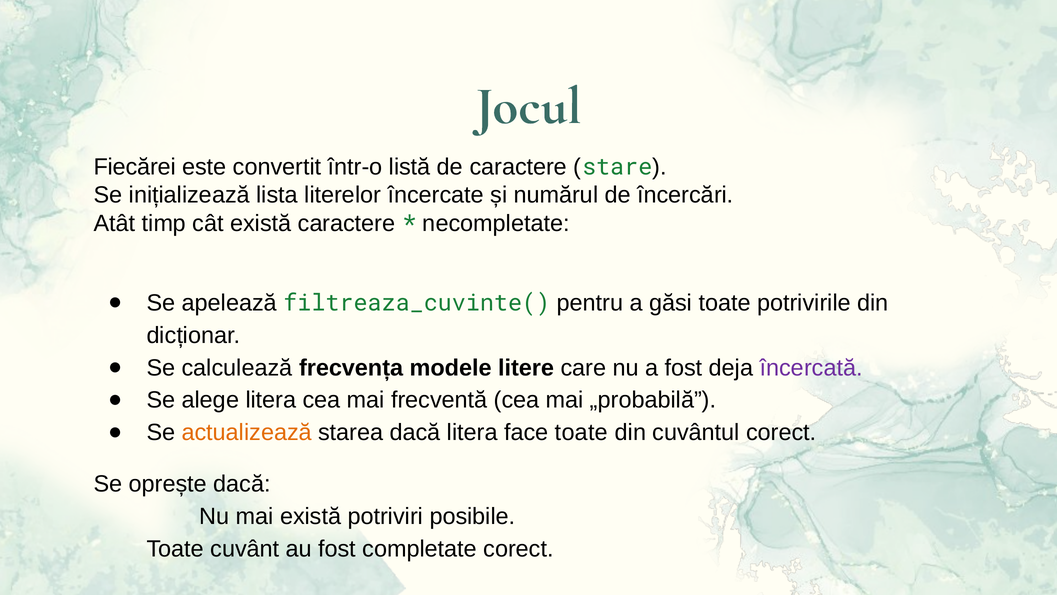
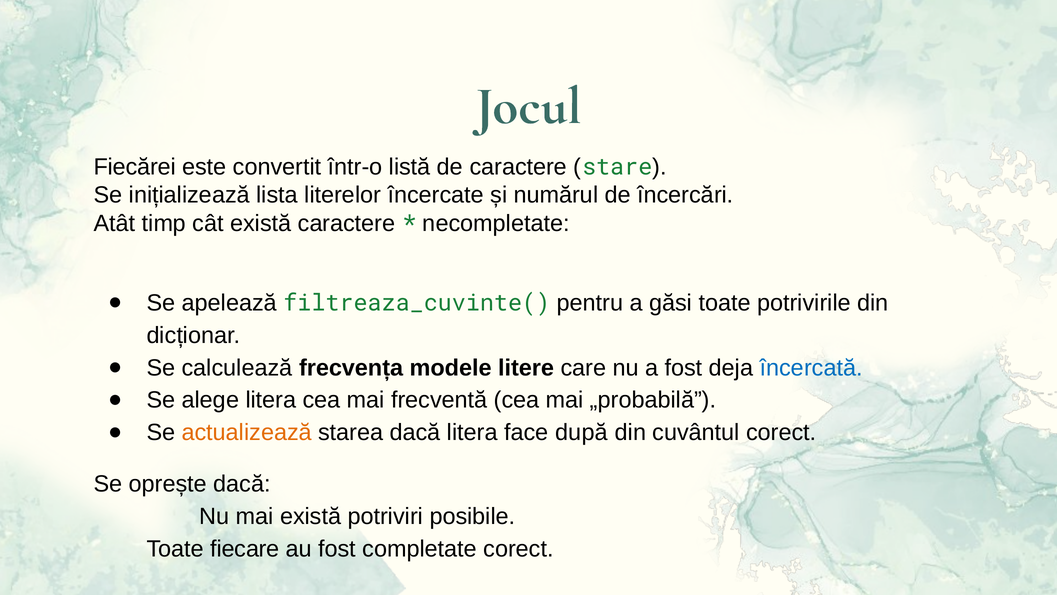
încercată colour: purple -> blue (811, 368)
face toate: toate -> după (581, 432)
cuvânt: cuvânt -> fiecare (245, 549)
